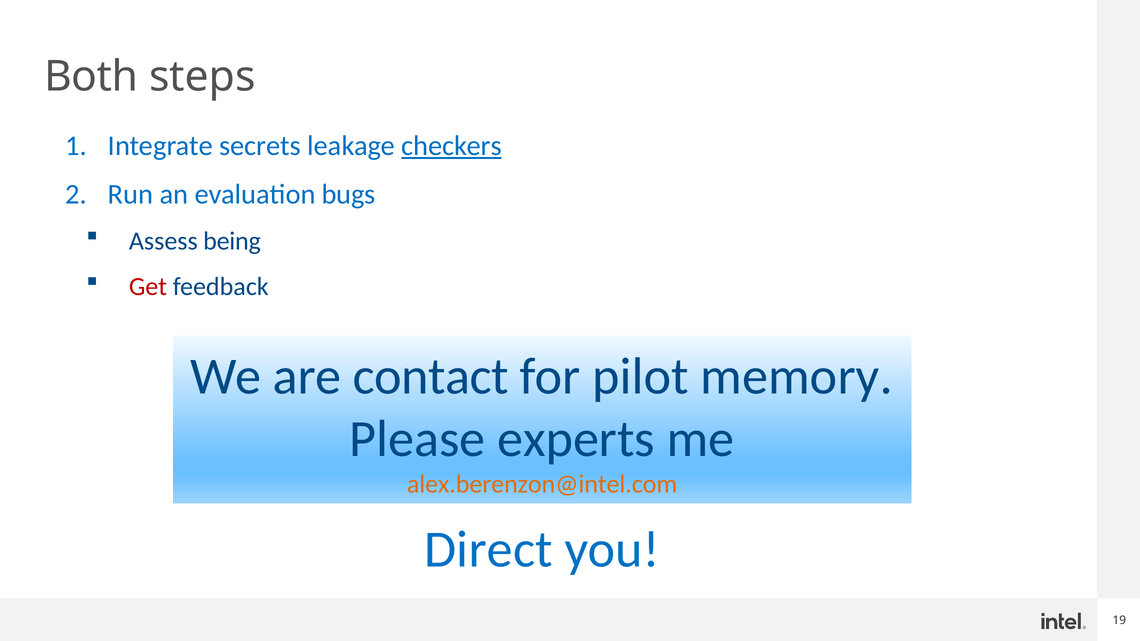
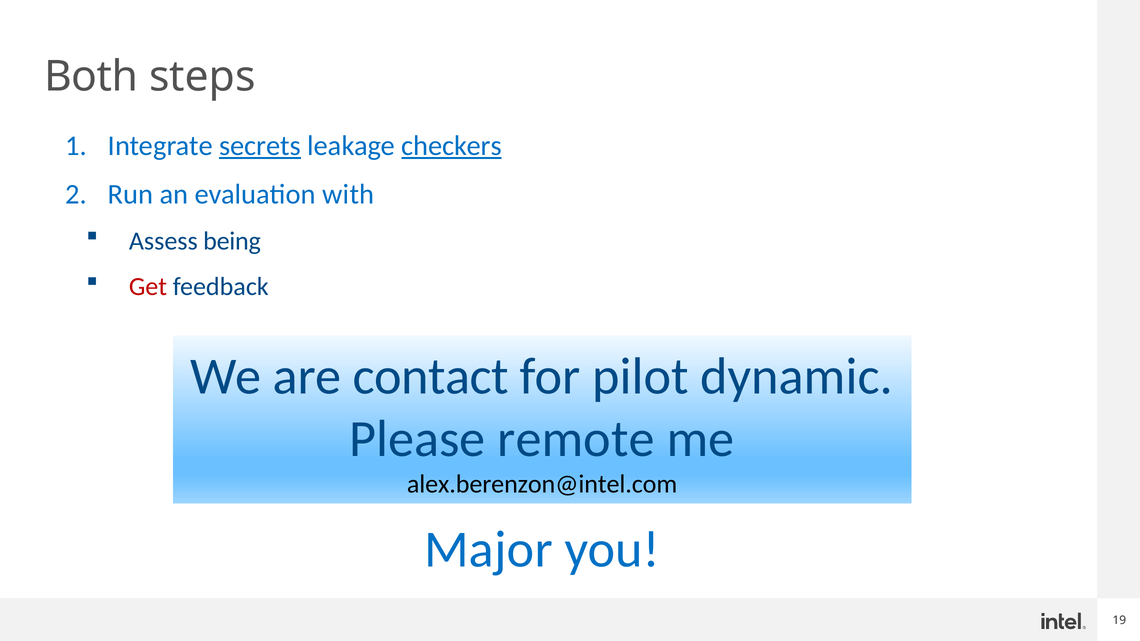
secrets underline: none -> present (260, 146)
bugs: bugs -> with (348, 194)
memory: memory -> dynamic (797, 376)
experts: experts -> remote (576, 439)
alex.berenzon@intel.com colour: orange -> black (542, 484)
Direct: Direct -> Major (488, 550)
